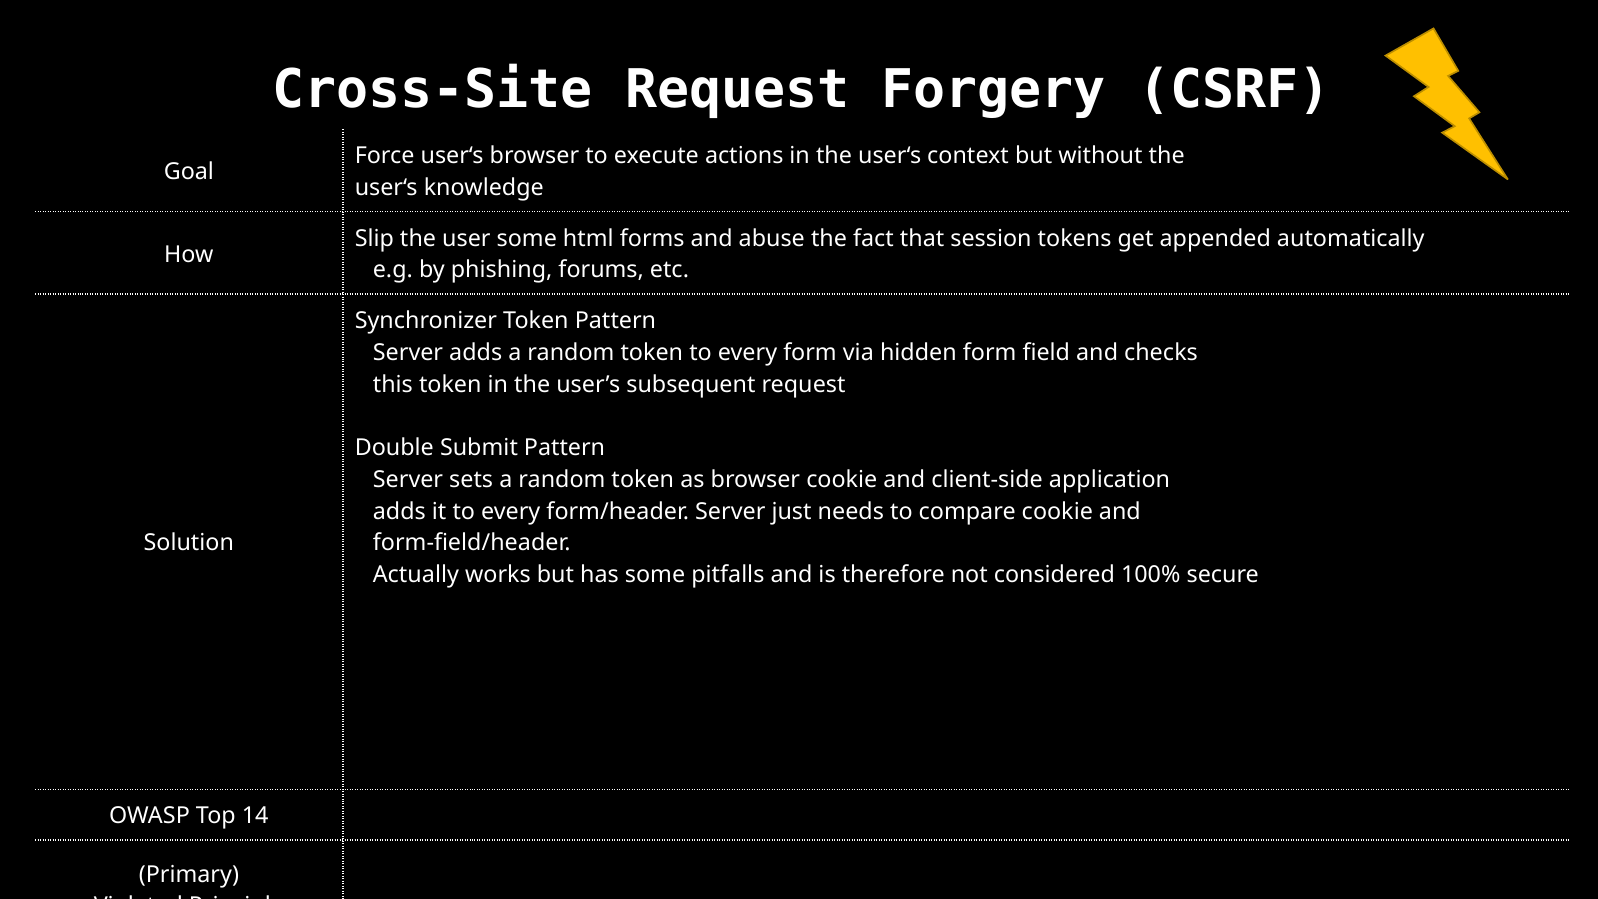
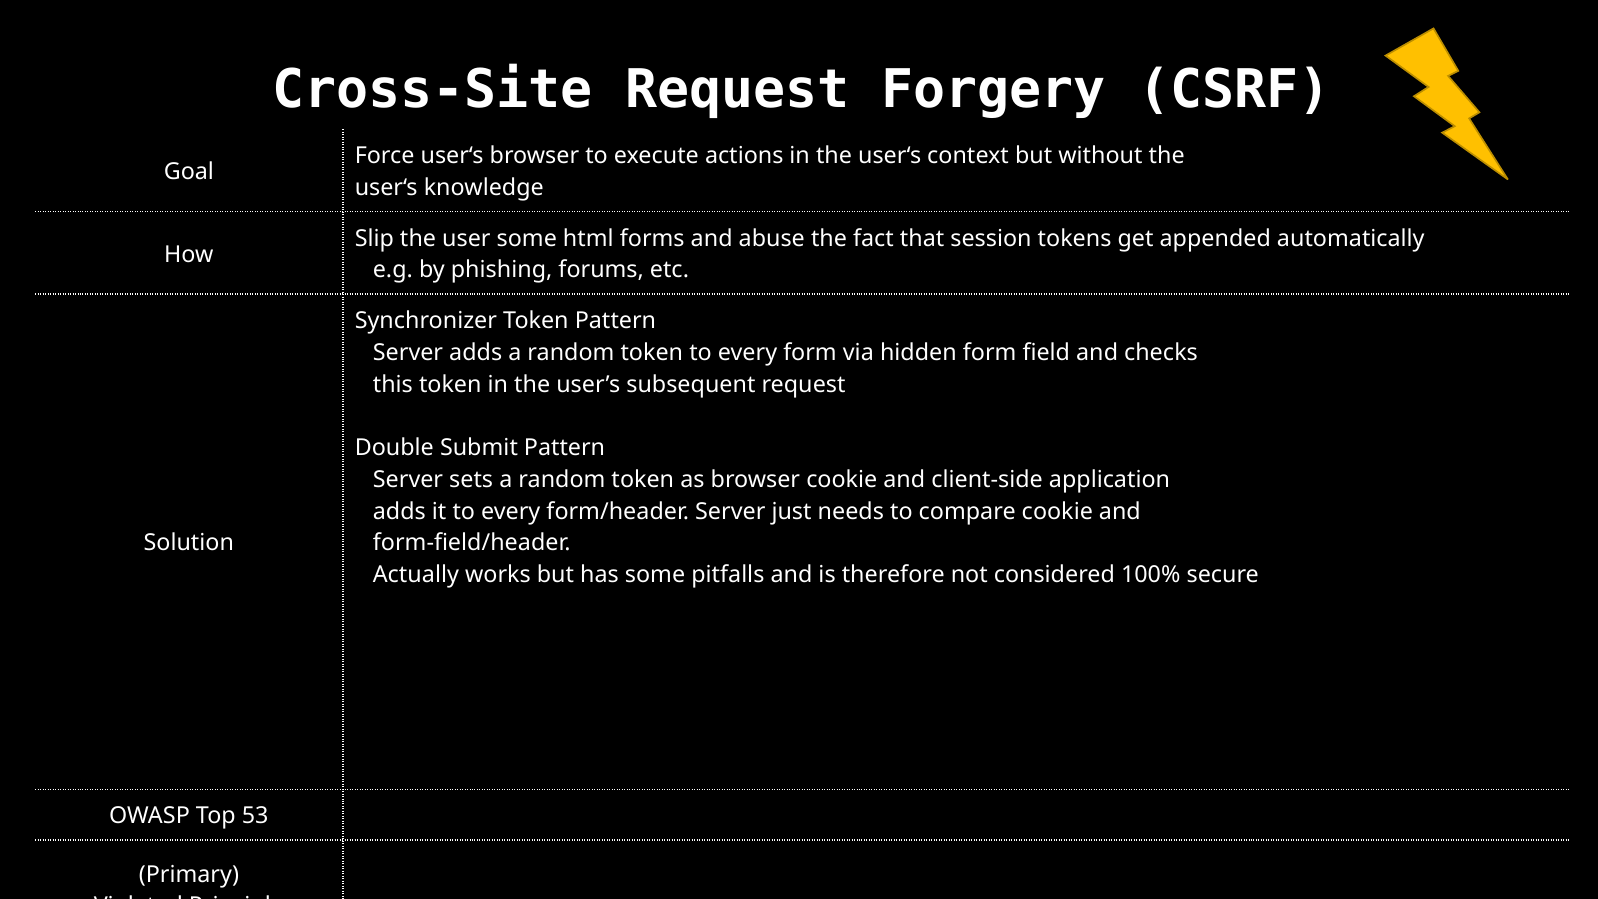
14: 14 -> 53 (255, 816)
